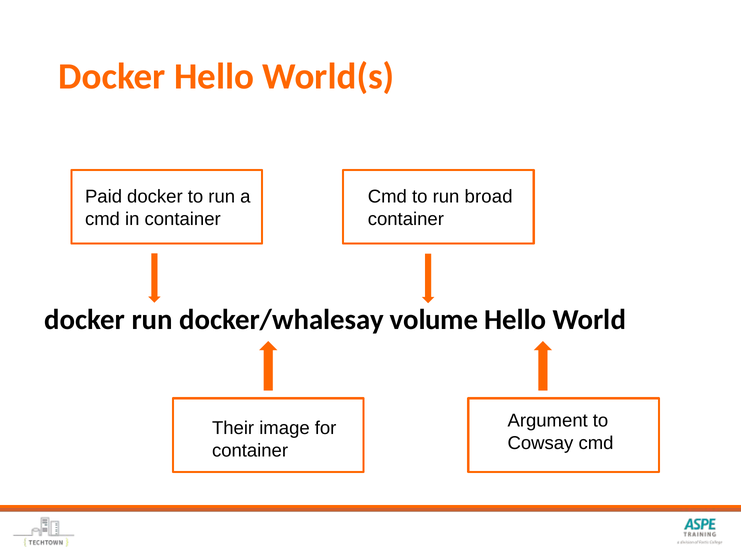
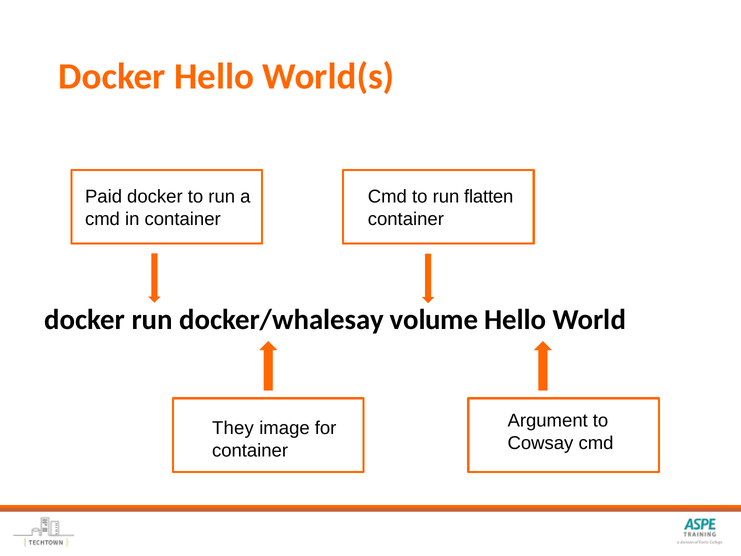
broad: broad -> flatten (489, 197)
Their: Their -> They (233, 428)
